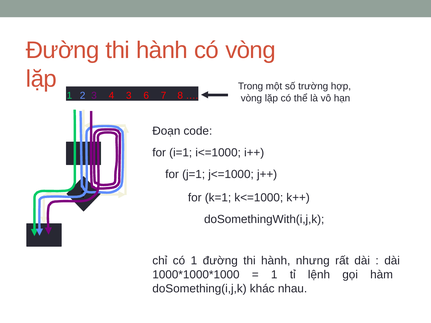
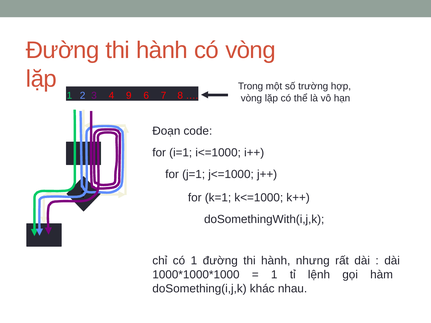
4 3: 3 -> 9 (129, 96)
